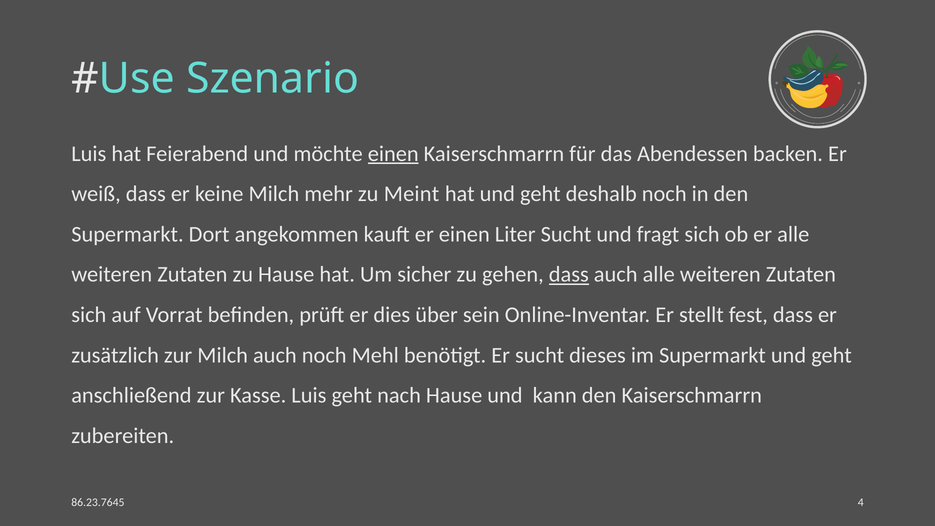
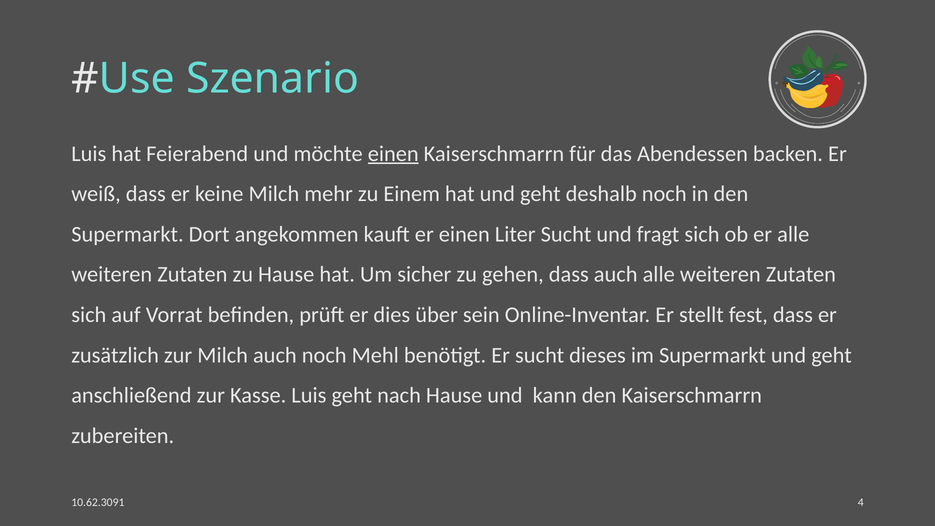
Meint: Meint -> Einem (412, 194)
dass underline: present -> none (569, 275)
86.23.7645: 86.23.7645 -> 10.62.3091 (98, 502)
